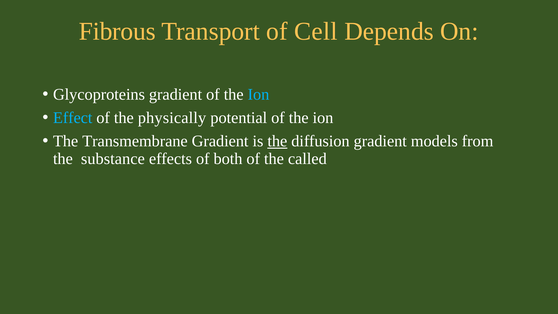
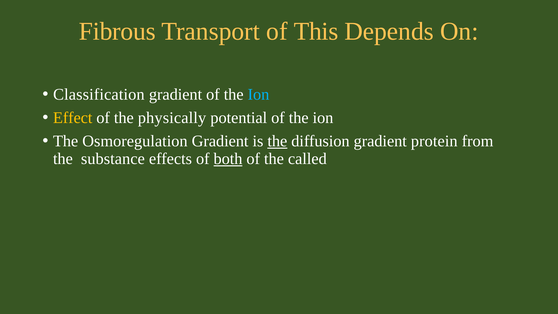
Cell: Cell -> This (316, 32)
Glycoproteins: Glycoproteins -> Classification (99, 94)
Effect colour: light blue -> yellow (73, 118)
Transmembrane: Transmembrane -> Osmoregulation (135, 141)
models: models -> protein (434, 141)
both underline: none -> present (228, 159)
